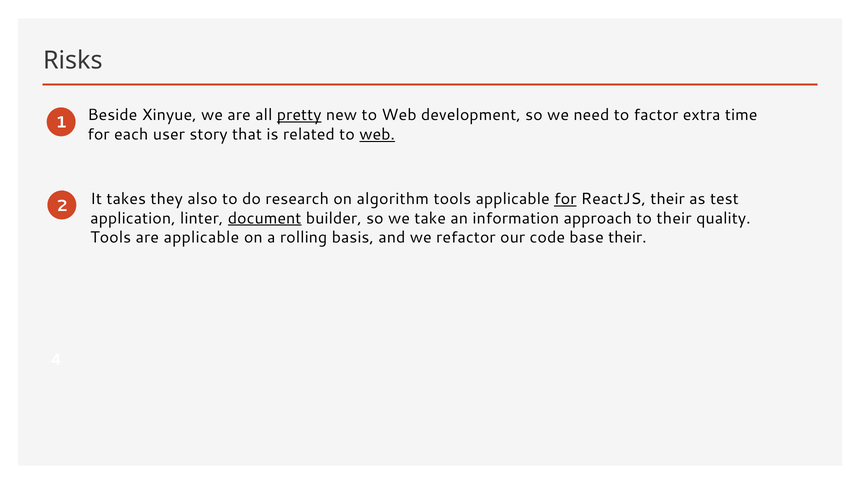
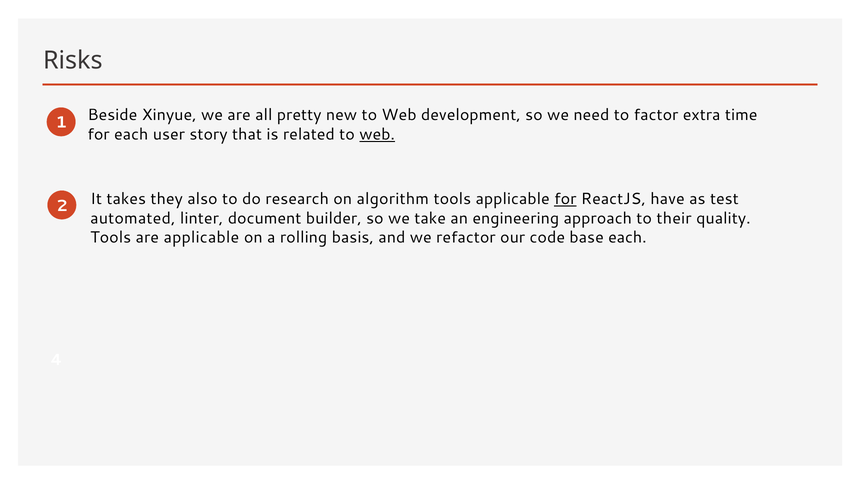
pretty underline: present -> none (299, 115)
ReactJS their: their -> have (668, 199)
application: application -> automated (133, 218)
document underline: present -> none (265, 218)
information: information -> engineering (516, 218)
base their: their -> each (627, 237)
